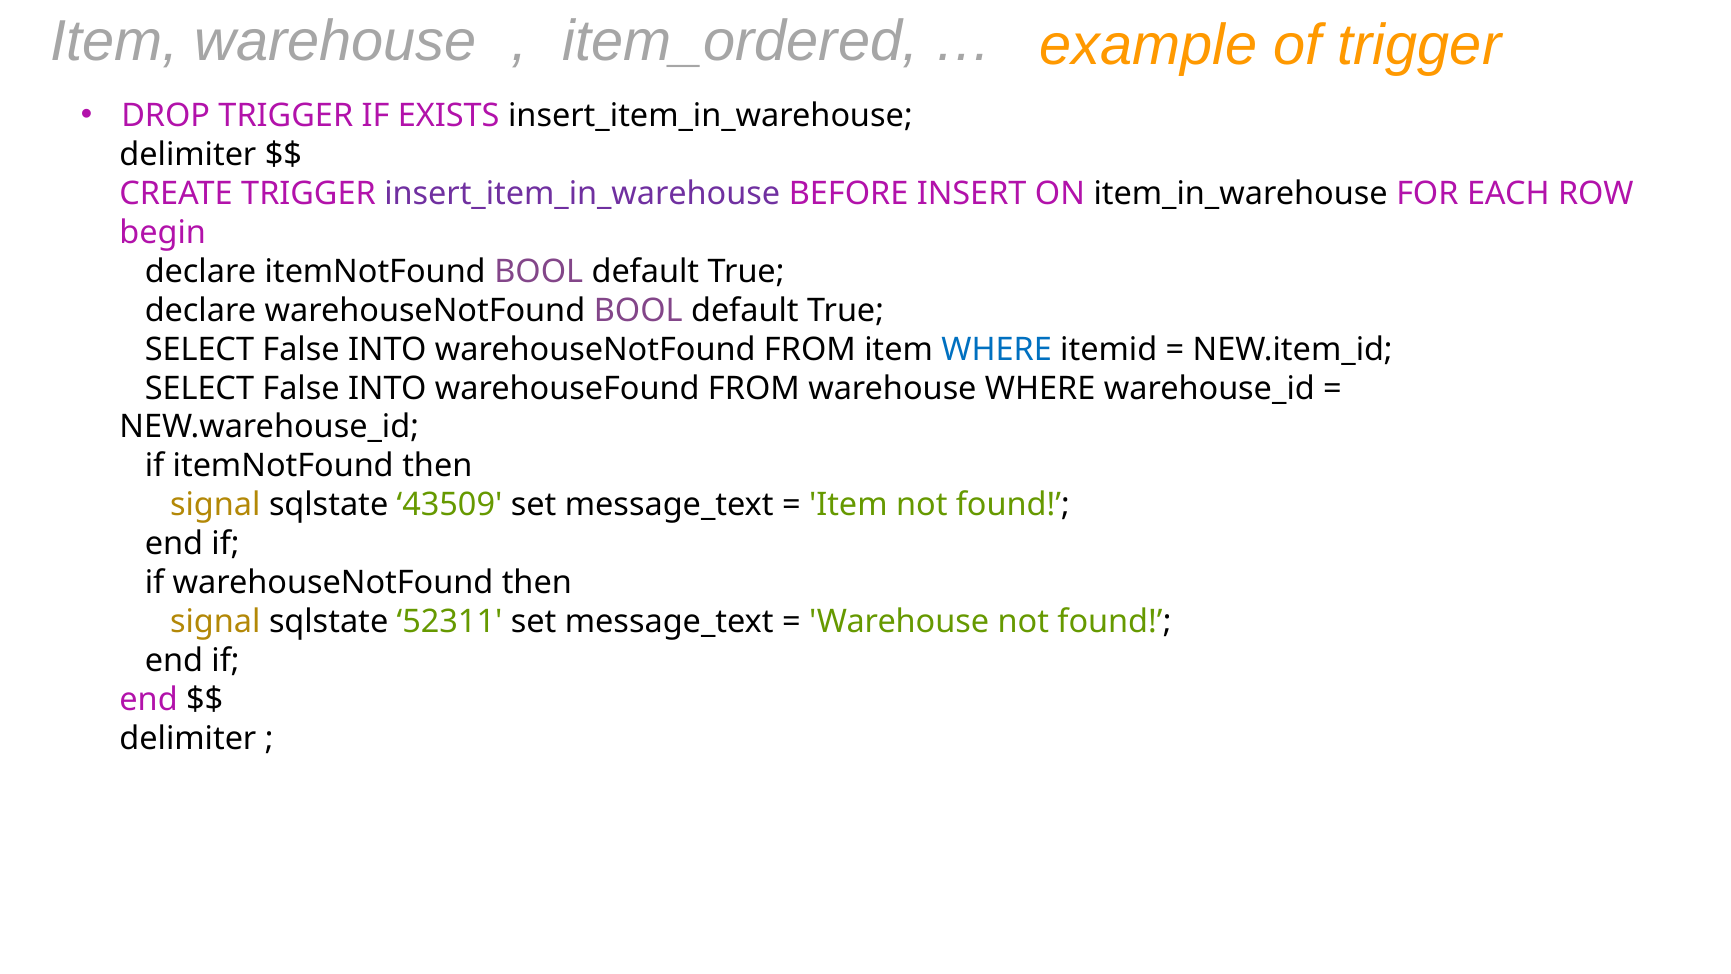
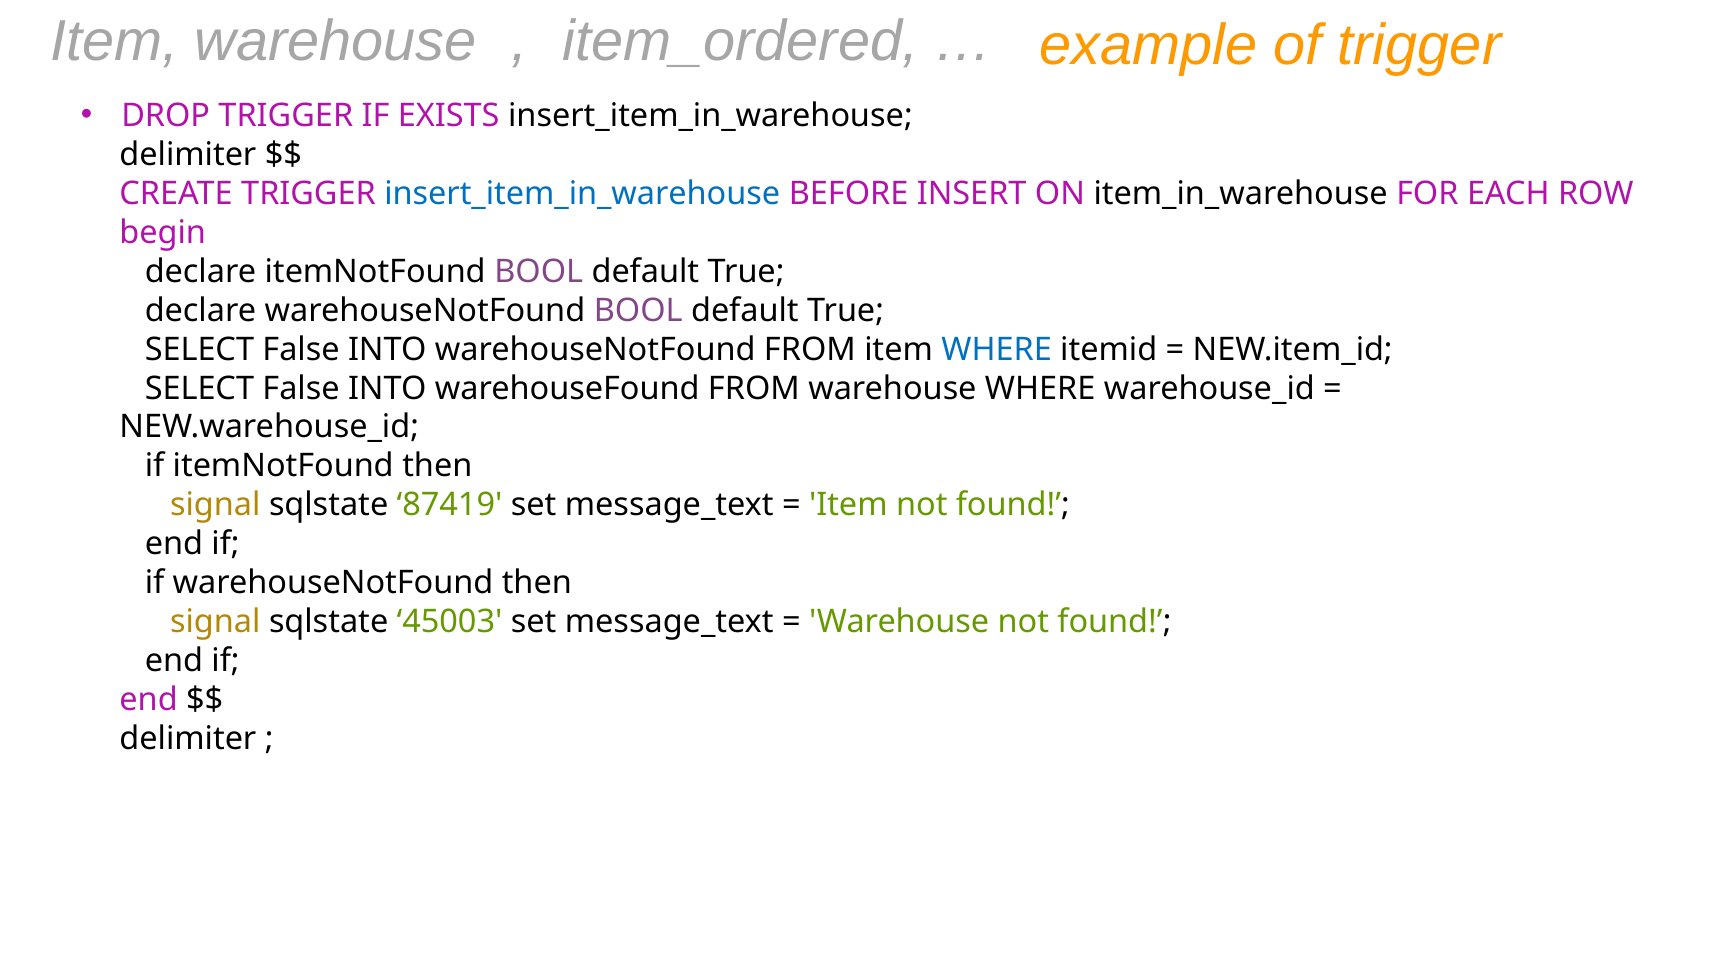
insert_item_in_warehouse colour: purple -> blue (582, 193)
43509: 43509 -> 87419 (450, 505)
52311: 52311 -> 45003 (450, 622)
